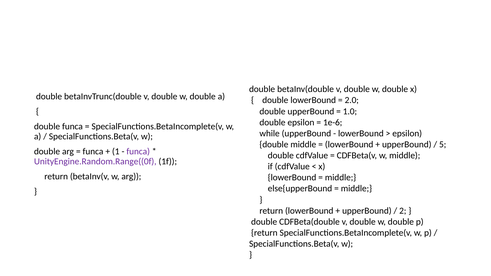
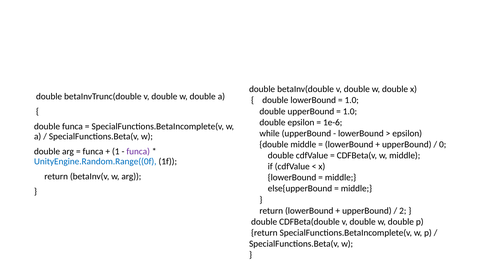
2.0: 2.0 -> 1.0 (352, 100)
5: 5 -> 0 (443, 145)
UnityEngine.Random.Range((0f colour: purple -> blue (95, 162)
